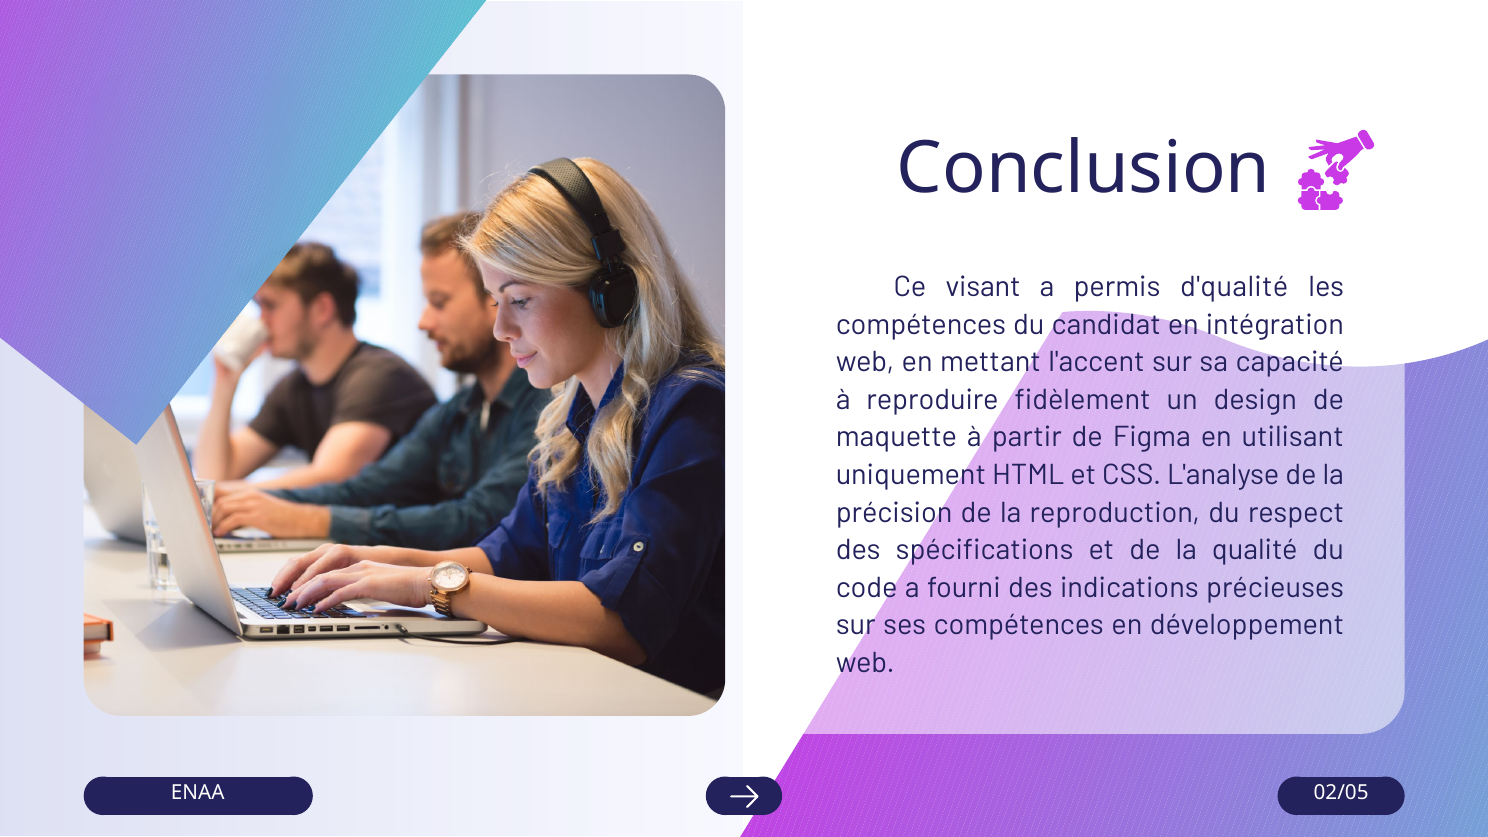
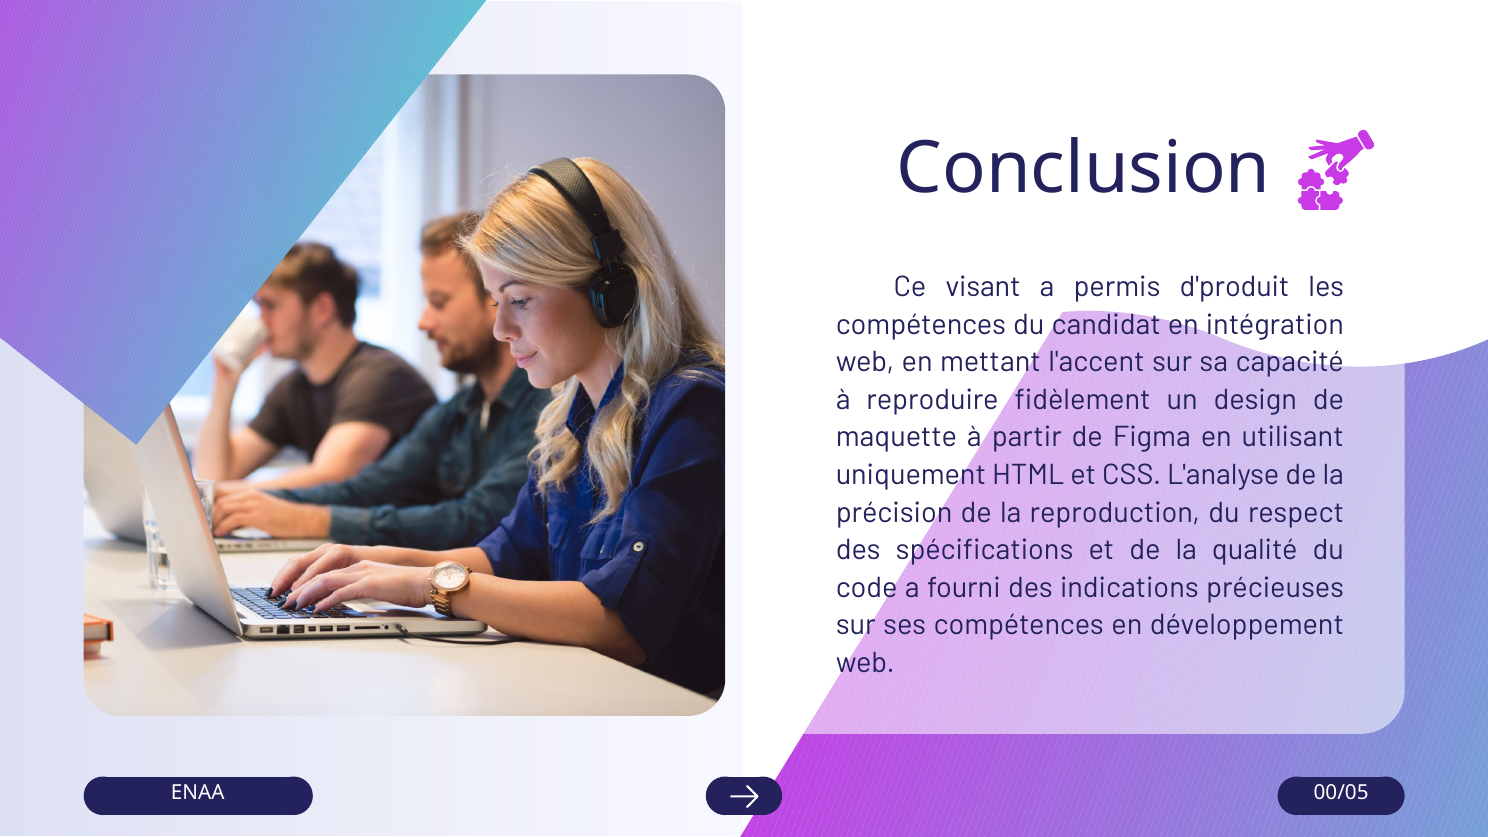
d'qualité: d'qualité -> d'produit (1235, 287)
02/05: 02/05 -> 00/05 (1341, 793)
